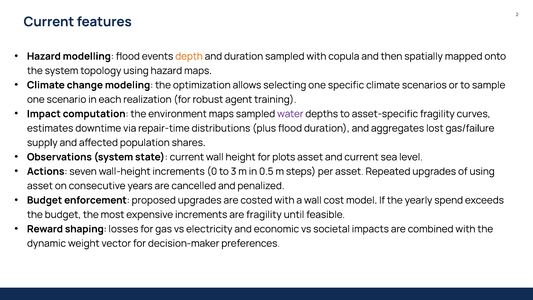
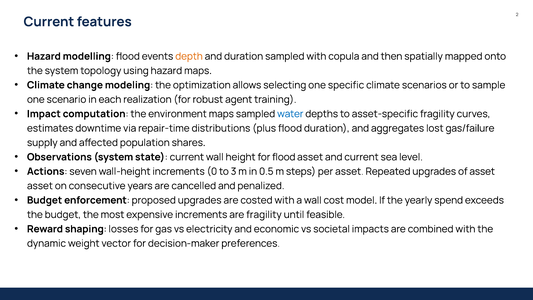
water colour: purple -> blue (290, 114)
for plots: plots -> flood (284, 157)
of using: using -> asset (482, 171)
